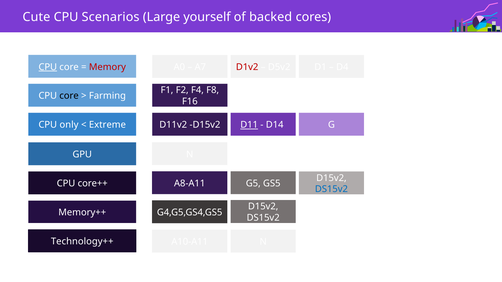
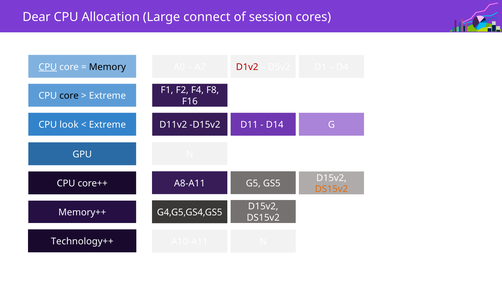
Cute: Cute -> Dear (37, 17)
Scenarios: Scenarios -> Allocation (111, 17)
yourself: yourself -> connect (207, 17)
backed: backed -> session (271, 17)
Memory colour: red -> black (107, 67)
Farming: Farming -> Extreme (107, 96)
only: only -> look (69, 125)
D11 underline: present -> none (249, 125)
DS15v2 colour: blue -> orange (331, 189)
